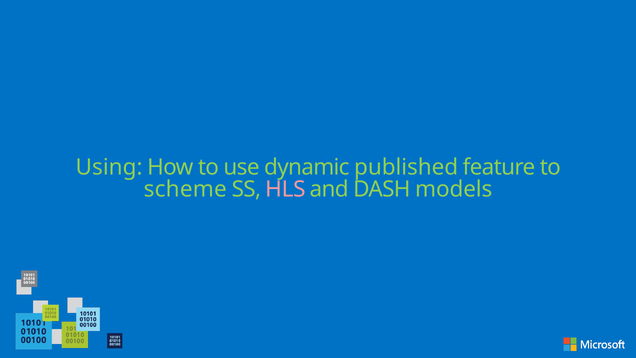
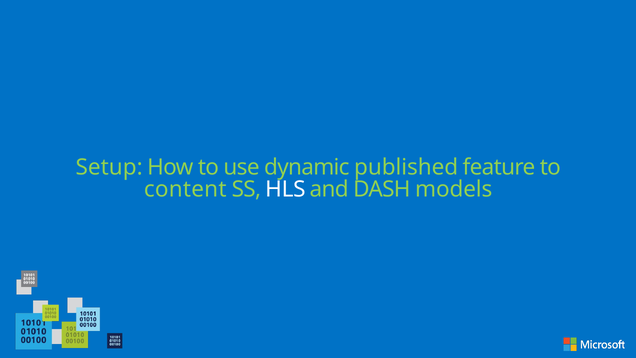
Using: Using -> Setup (109, 167)
scheme: scheme -> content (185, 189)
HLS colour: pink -> white (285, 189)
